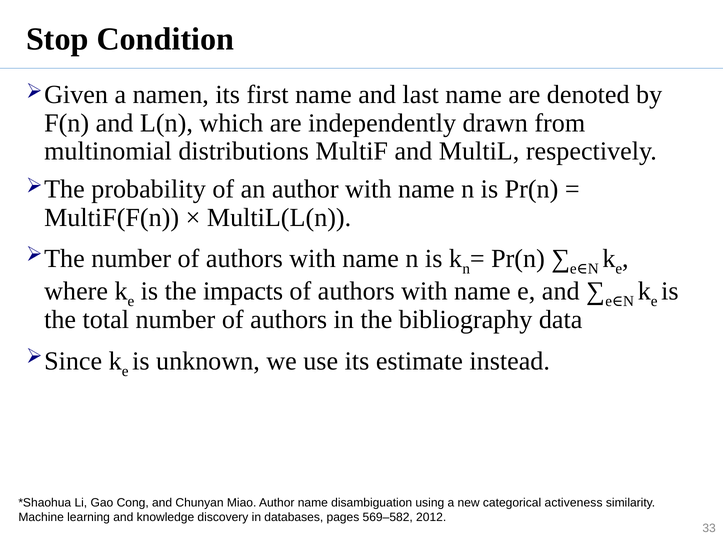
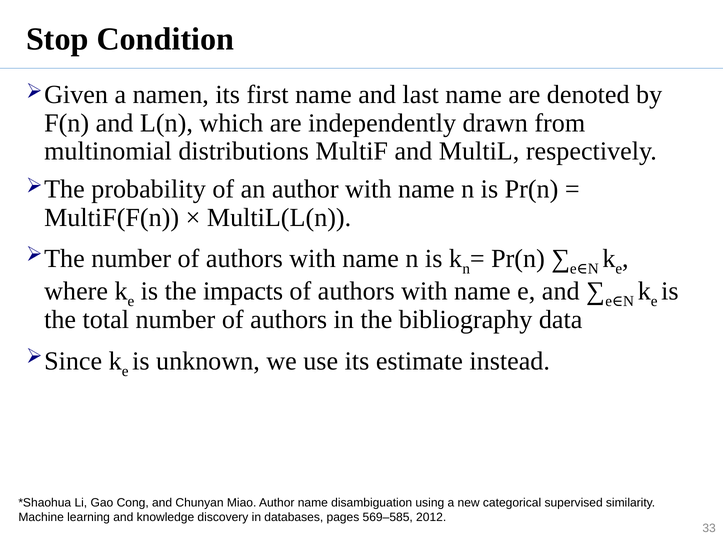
activeness: activeness -> supervised (574, 503)
569–582: 569–582 -> 569–585 (388, 517)
